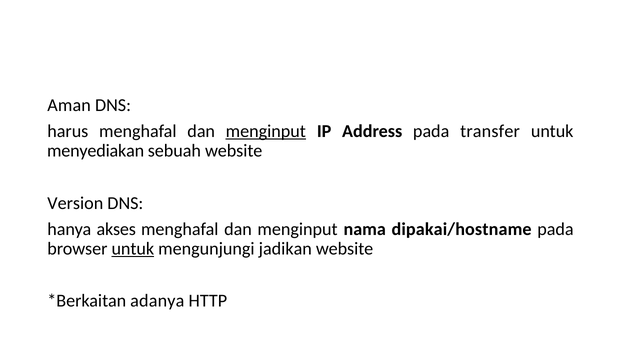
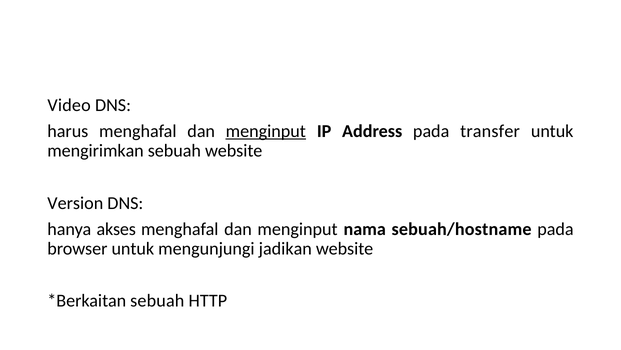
Aman: Aman -> Video (69, 105)
menyediakan: menyediakan -> mengirimkan (96, 151)
dipakai/hostname: dipakai/hostname -> sebuah/hostname (462, 229)
untuk underline: present -> none (133, 248)
adanya: adanya -> sebuah (157, 300)
